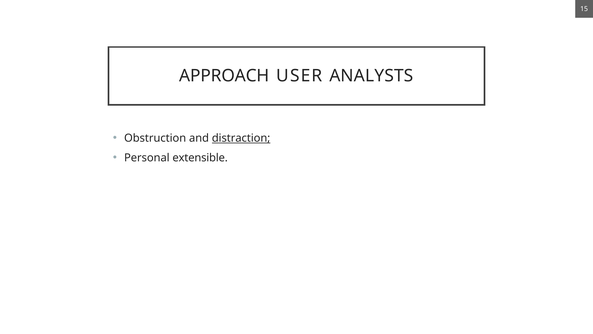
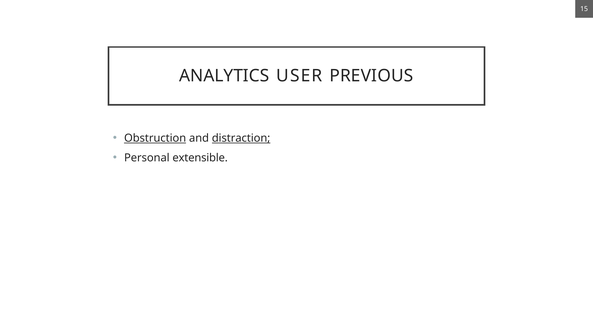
APPROACH: APPROACH -> ANALYTICS (224, 76)
ANALYSTS: ANALYSTS -> PREVIOUS (371, 76)
Obstruction underline: none -> present (155, 138)
